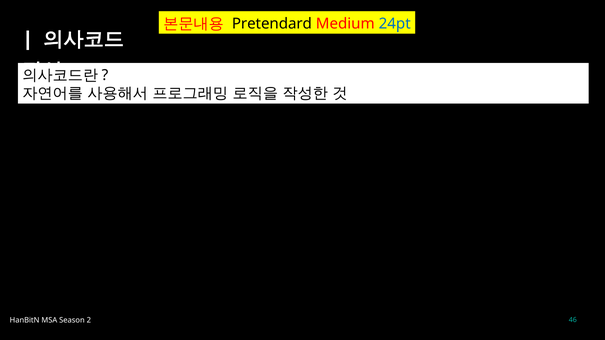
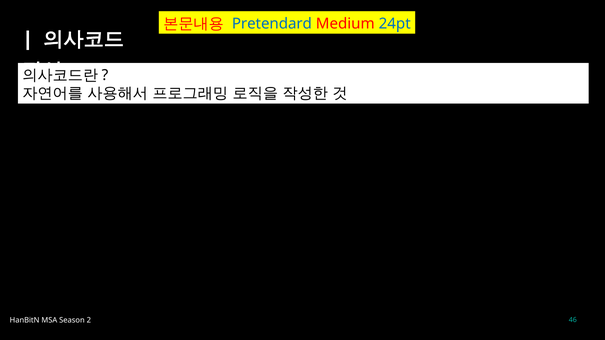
Pretendard colour: black -> blue (272, 24)
